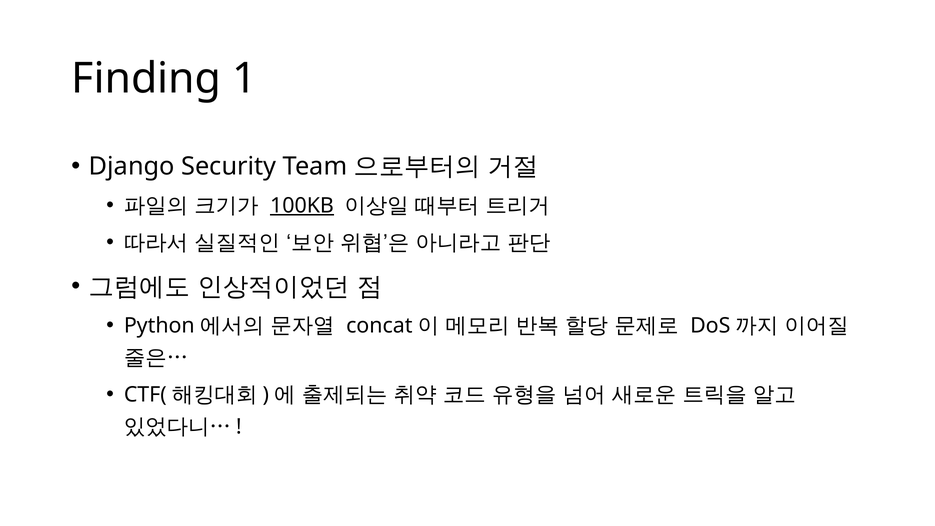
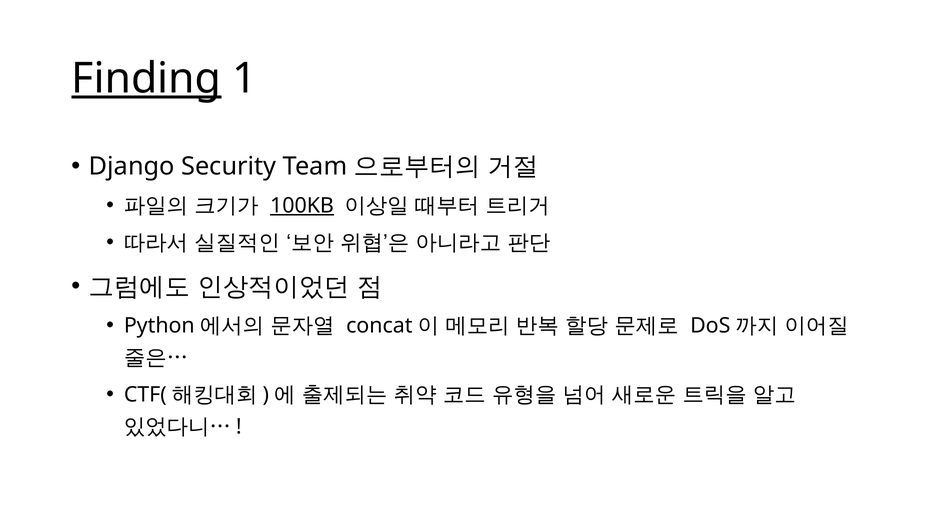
Finding underline: none -> present (146, 79)
